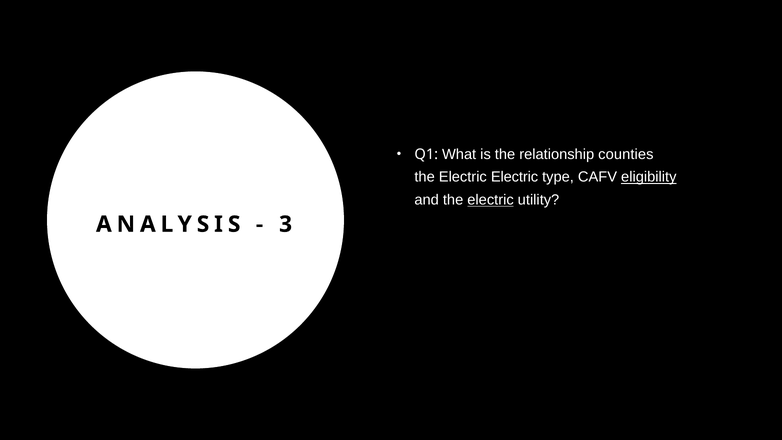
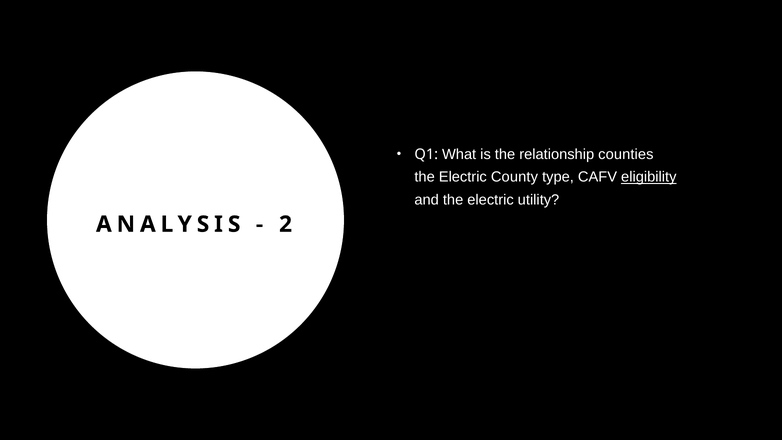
Electric Electric: Electric -> County (514, 177)
electric underline: present -> none (491, 200)
3: 3 -> 2 (286, 224)
